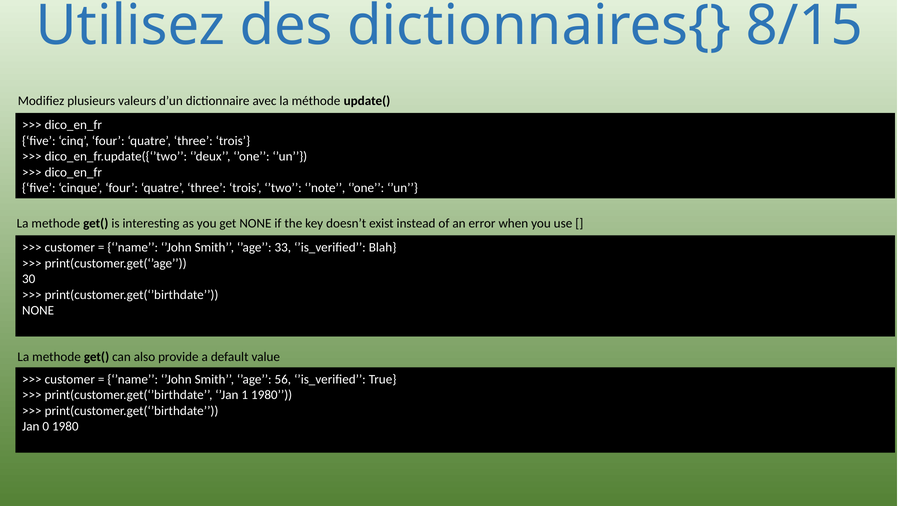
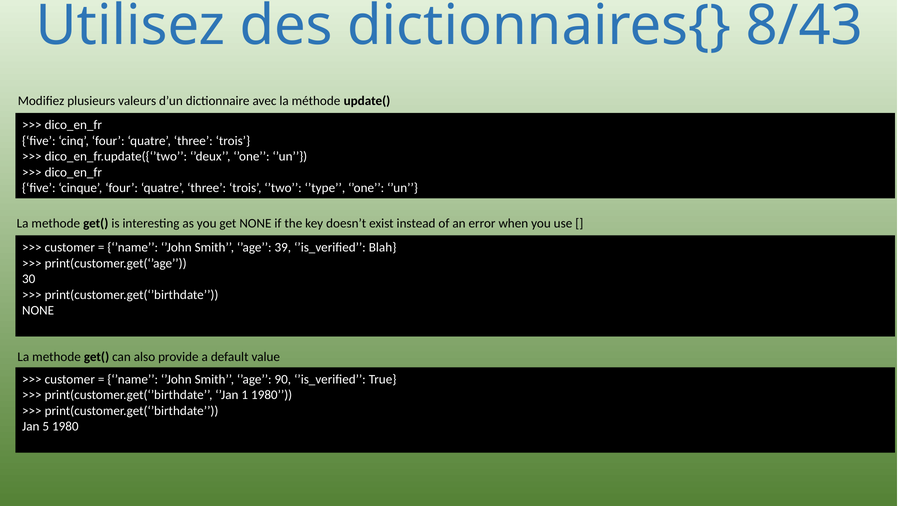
8/15: 8/15 -> 8/43 (804, 26)
’note: ’note -> ’type (325, 188)
33: 33 -> 39 (283, 247)
56: 56 -> 90 (283, 379)
0: 0 -> 5 (46, 426)
